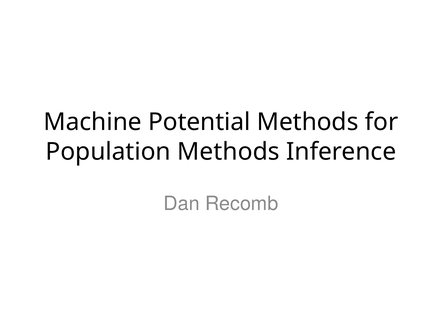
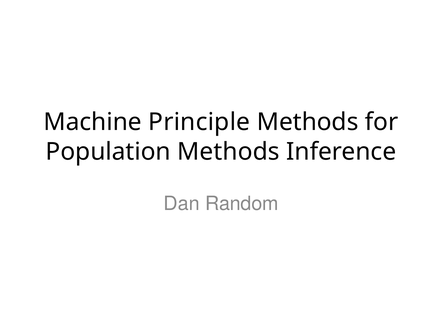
Potential: Potential -> Principle (199, 122)
Recomb: Recomb -> Random (242, 203)
